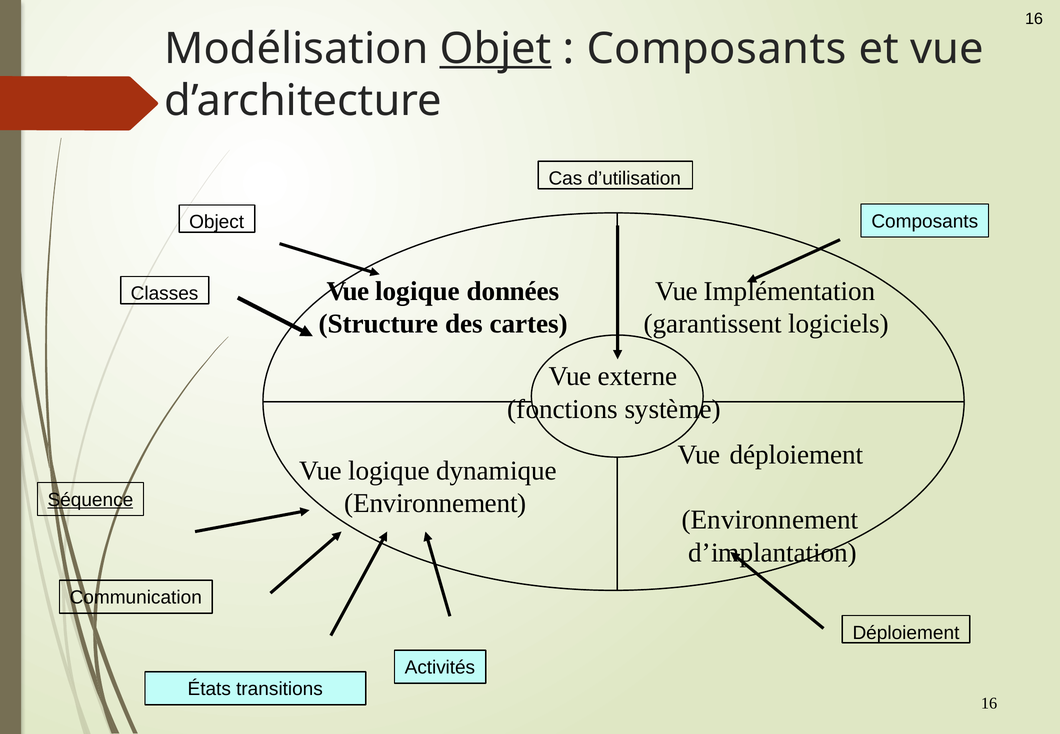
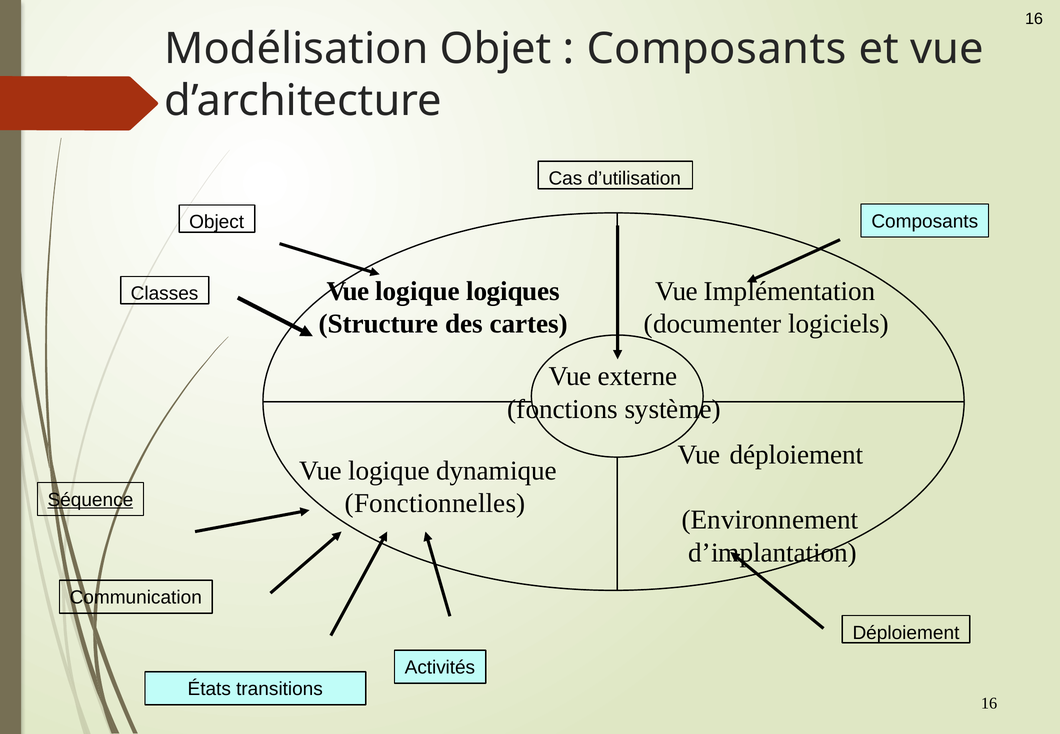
Objet underline: present -> none (496, 49)
données: données -> logiques (513, 291)
garantissent: garantissent -> documenter (713, 324)
Environnement: Environnement -> Fonctionnelles (435, 503)
